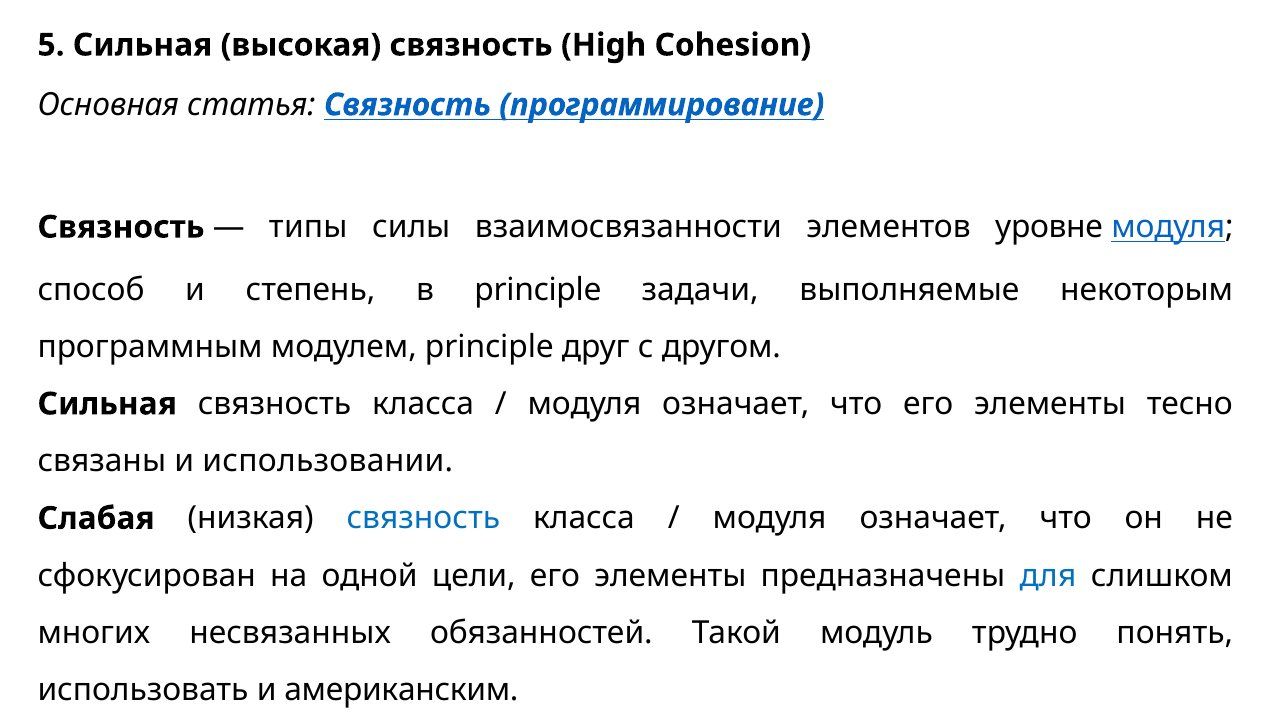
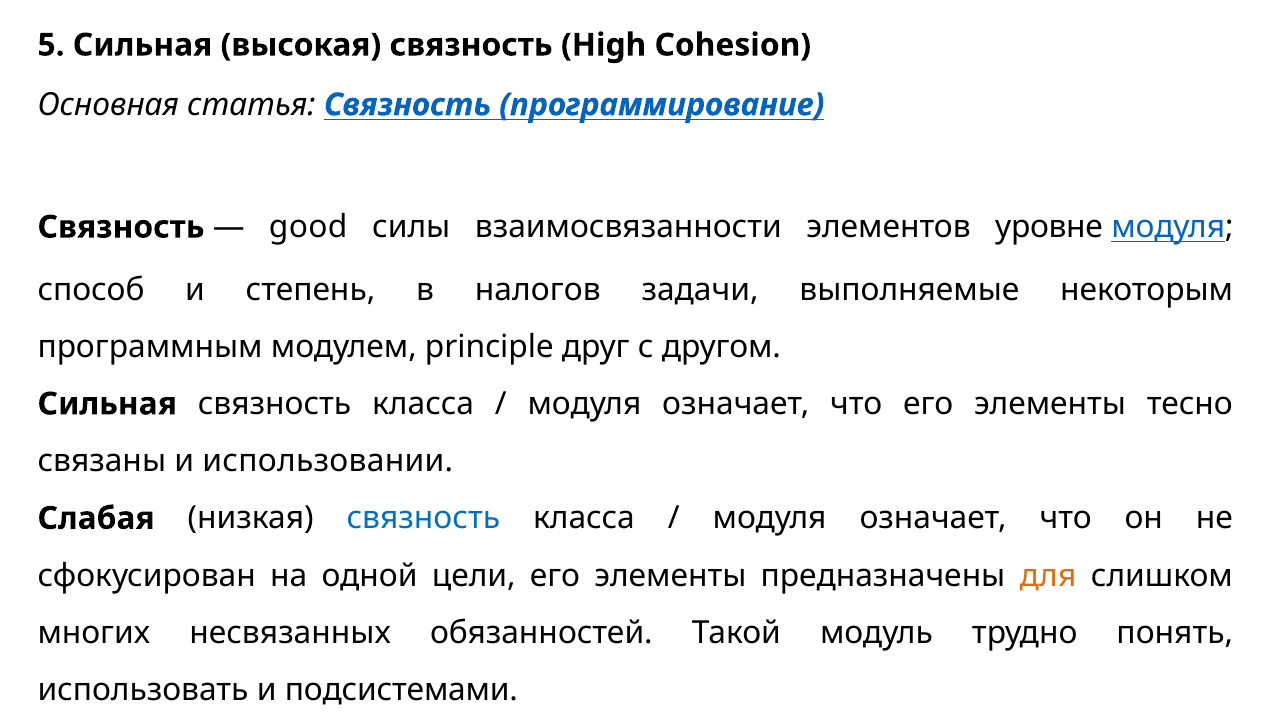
типы: типы -> good (308, 227)
в principle: principle -> налогов (538, 290)
для colour: blue -> orange (1048, 576)
американским: американским -> подсистемами (401, 690)
